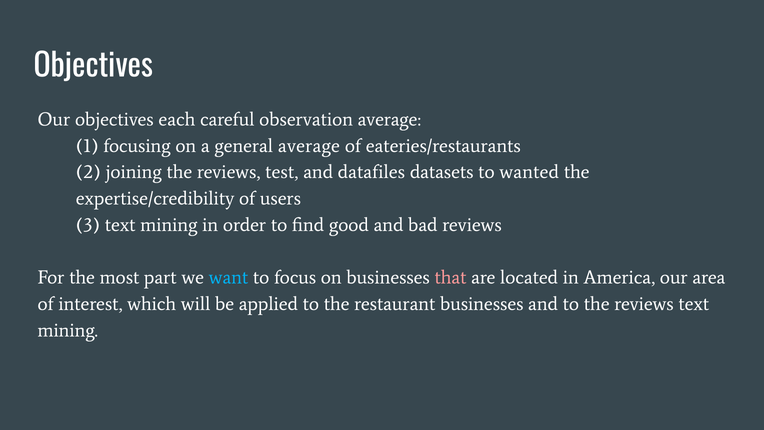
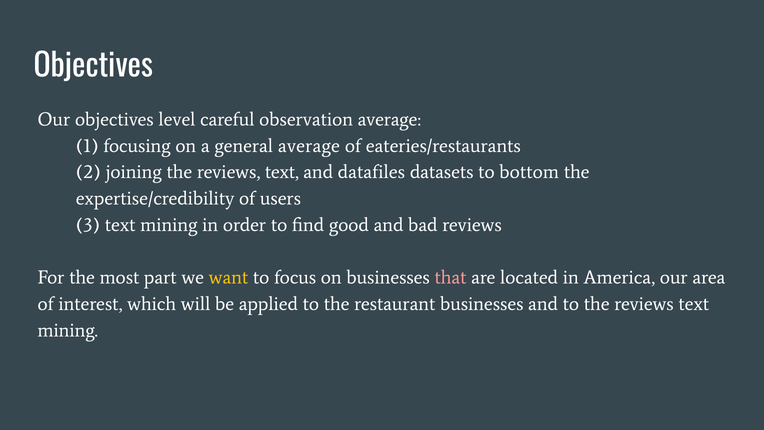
each: each -> level (177, 119)
joining the reviews test: test -> text (282, 172)
wanted: wanted -> bottom (529, 172)
want colour: light blue -> yellow (228, 277)
